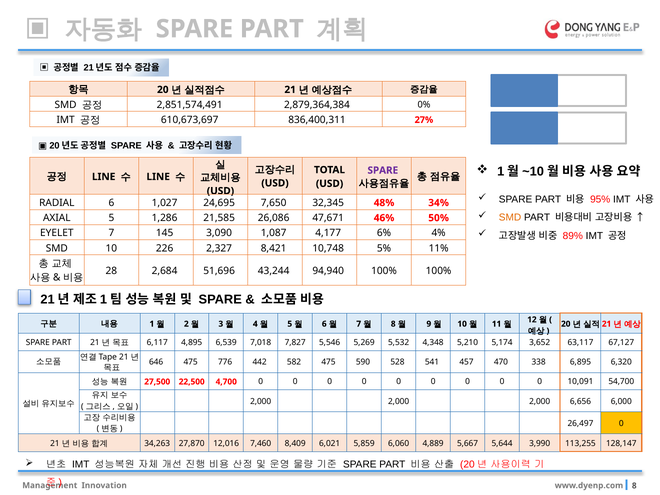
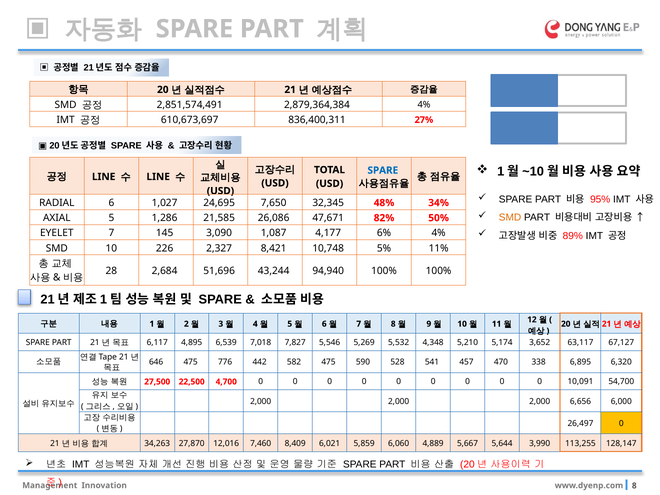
2,879,364,384 0%: 0% -> 4% (424, 105)
SPARE colour: purple -> blue (383, 170)
46%: 46% -> 82% (384, 218)
